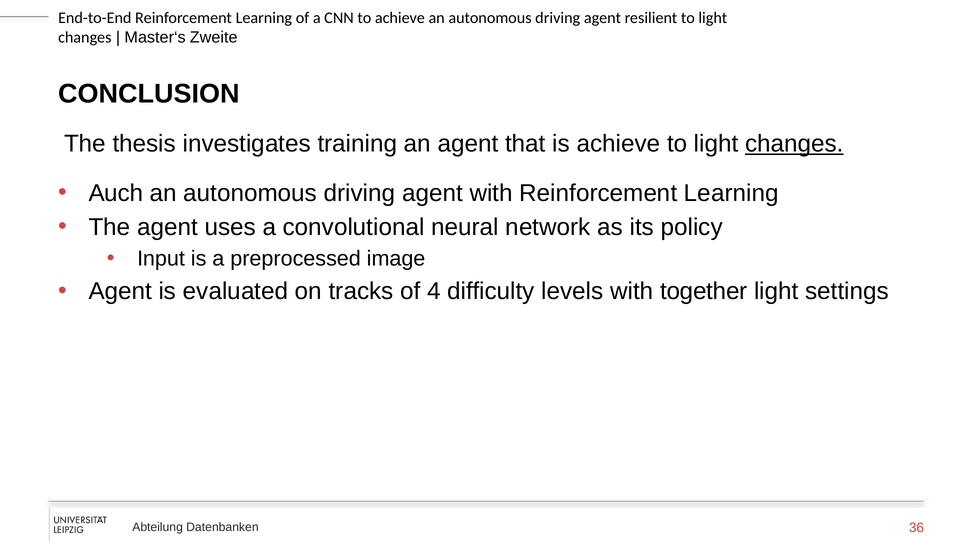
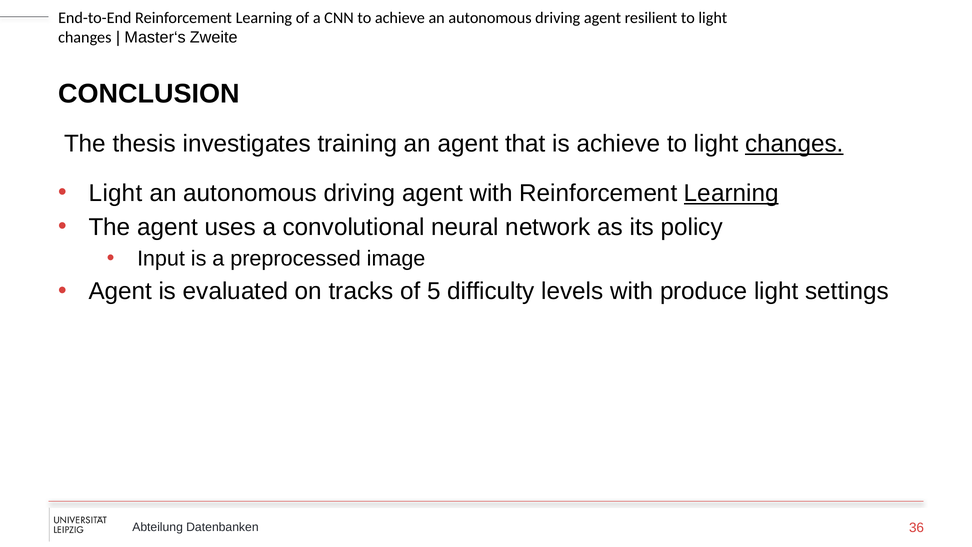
Auch: Auch -> Light (116, 193)
Learning underline: none -> present (731, 193)
4: 4 -> 5 (434, 291)
together: together -> produce (704, 291)
